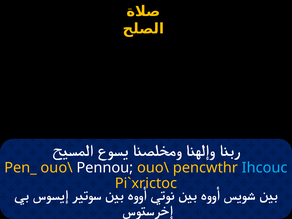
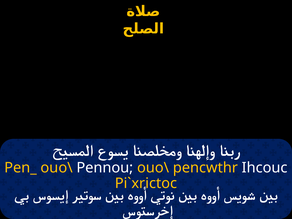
Ihcouc colour: light blue -> white (265, 168)
